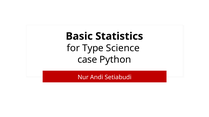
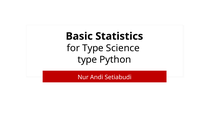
case: case -> type (87, 60)
